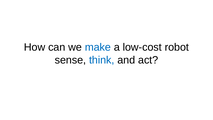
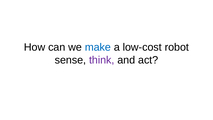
think colour: blue -> purple (102, 60)
